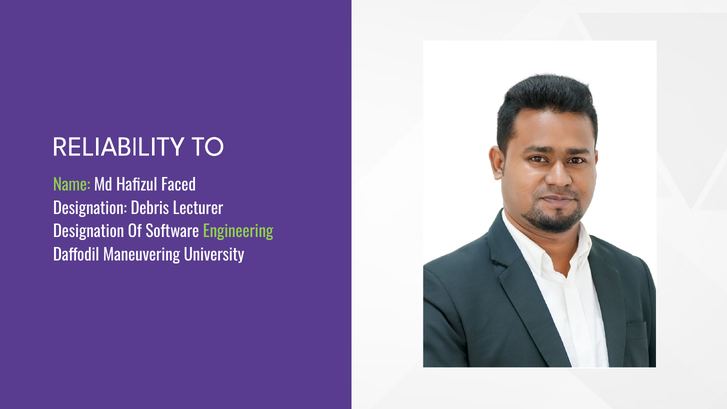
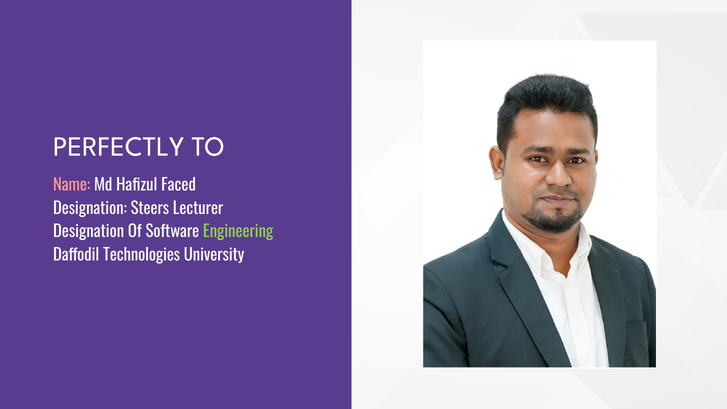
RELIABILITY: RELIABILITY -> PERFECTLY (119, 146)
Name colour: light green -> pink (72, 185)
Debris: Debris -> Steers (150, 209)
Maneuvering: Maneuvering -> Technologies (142, 255)
